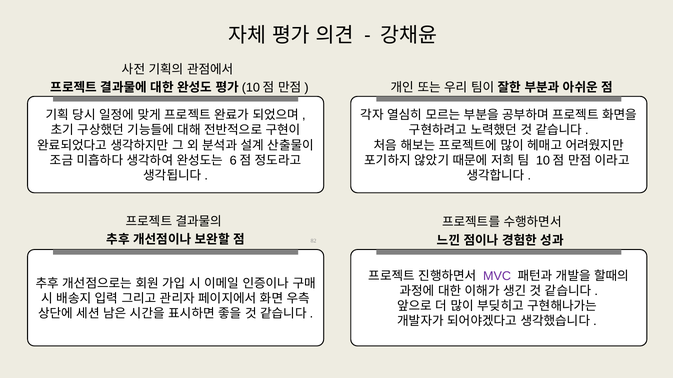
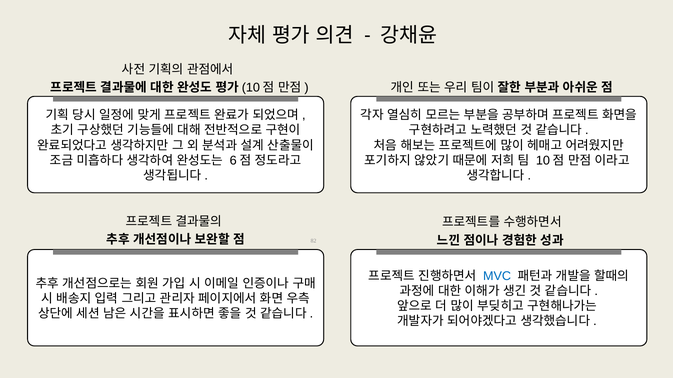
MVC colour: purple -> blue (497, 276)
